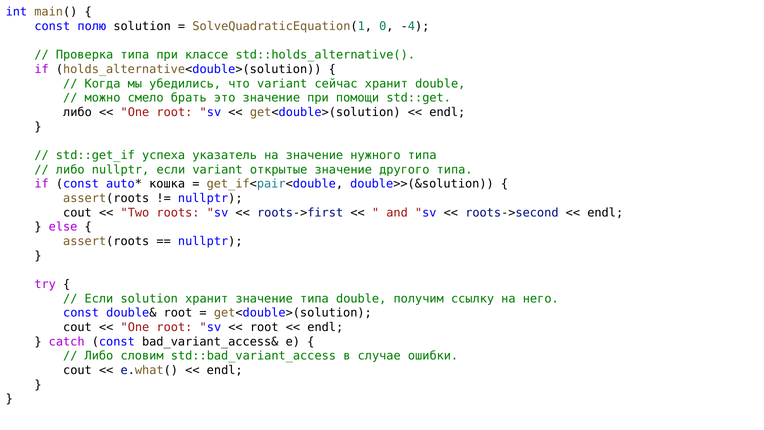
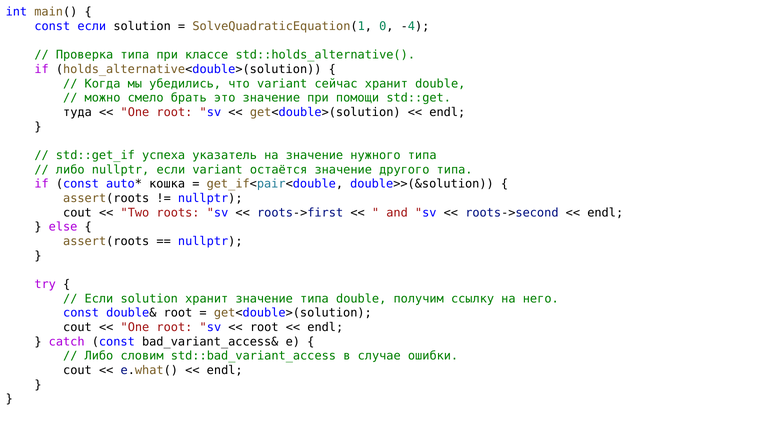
const полю: полю -> если (92, 26)
либо: либо -> туда (77, 112)
открытые: открытые -> остаётся (279, 169)
